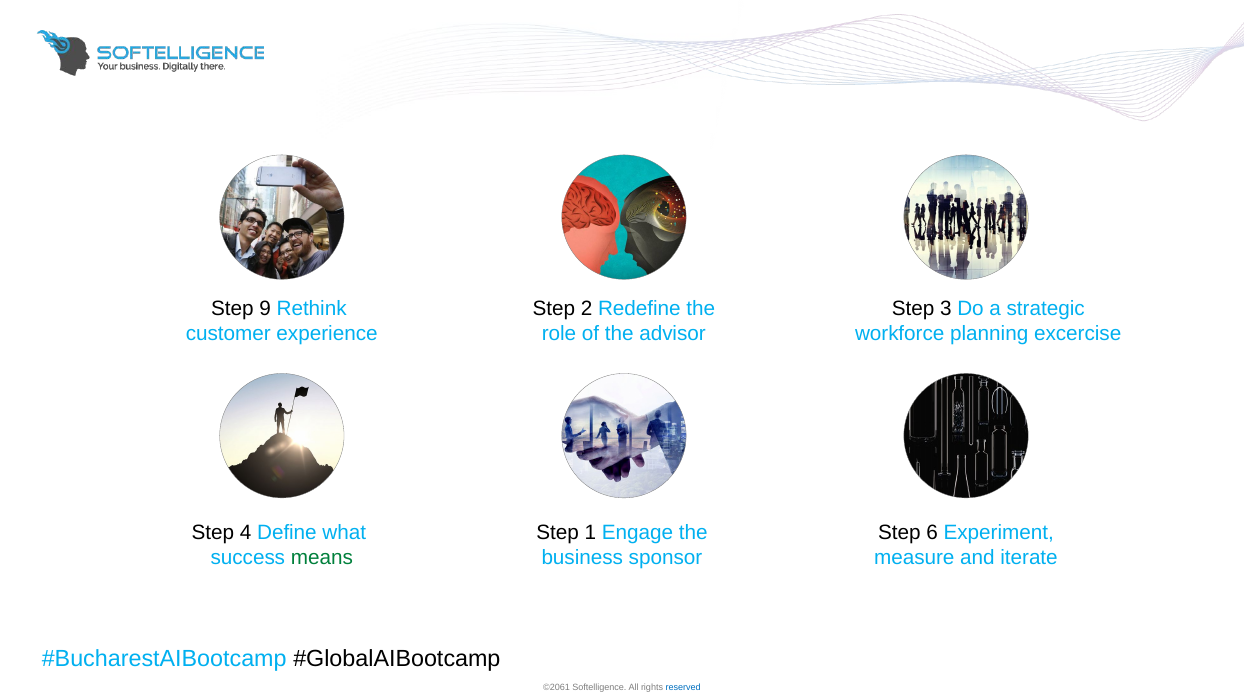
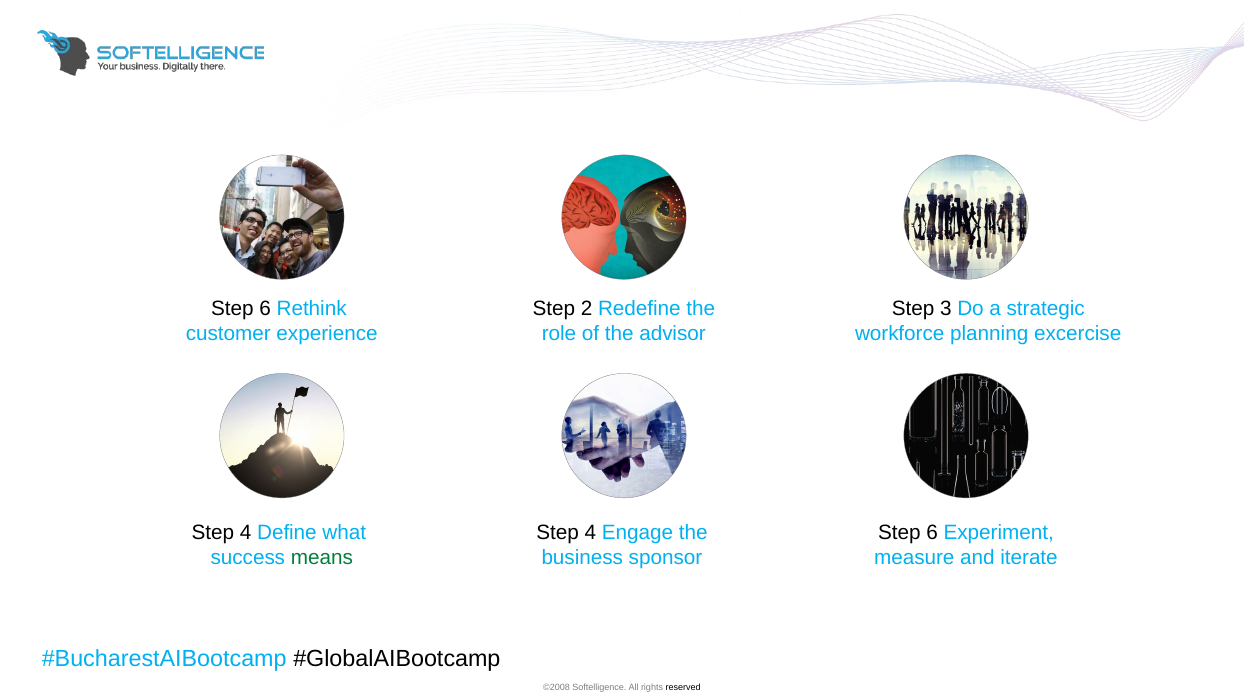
9: 9 -> 6 (265, 309)
1: 1 -> 4 (590, 533)
©2061: ©2061 -> ©2008 (557, 687)
reserved colour: blue -> black (683, 687)
